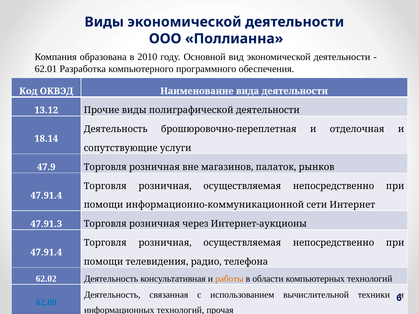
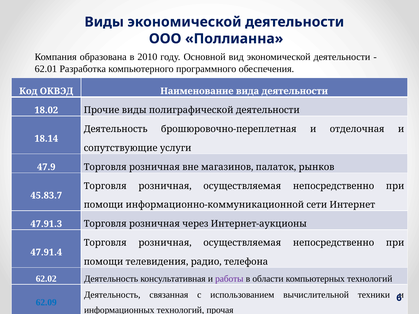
13.12: 13.12 -> 18.02 (46, 110)
47.91.4: 47.91.4 -> 45.83.7 (46, 196)
работы colour: orange -> purple (229, 279)
